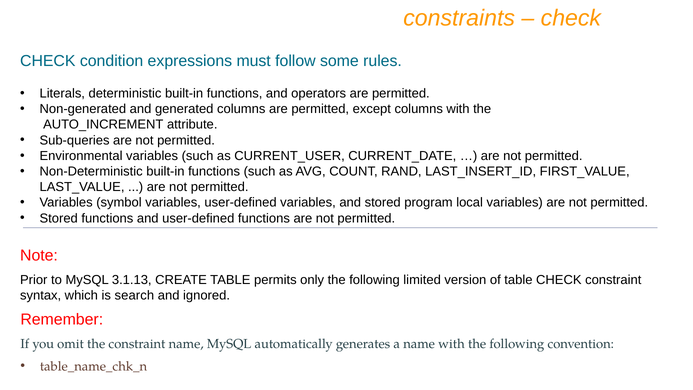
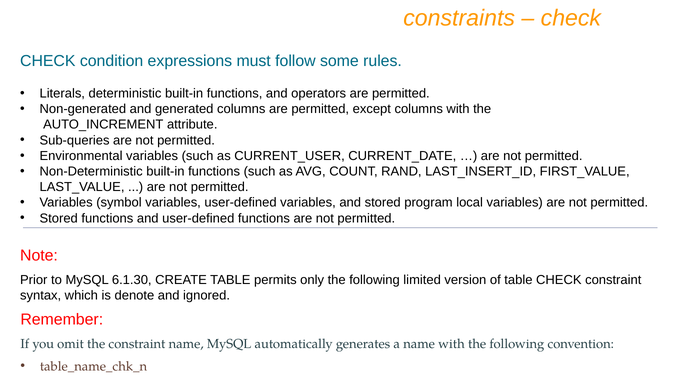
3.1.13: 3.1.13 -> 6.1.30 (132, 280)
search: search -> denote (134, 295)
